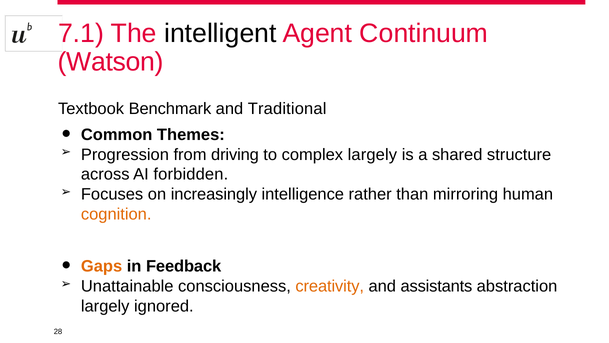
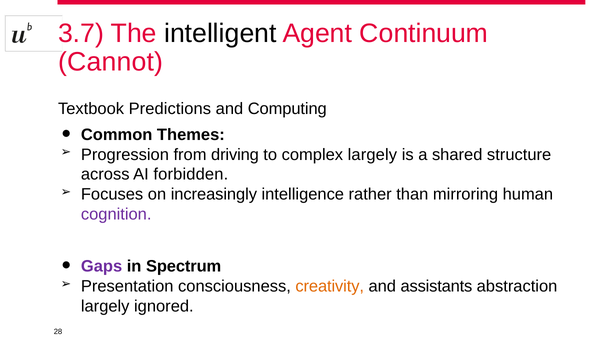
7.1: 7.1 -> 3.7 (81, 33)
Watson: Watson -> Cannot (111, 62)
Benchmark: Benchmark -> Predictions (170, 109)
Traditional: Traditional -> Computing (287, 109)
cognition colour: orange -> purple (116, 214)
Gaps colour: orange -> purple (102, 266)
Feedback: Feedback -> Spectrum (184, 266)
Unattainable: Unattainable -> Presentation (127, 286)
